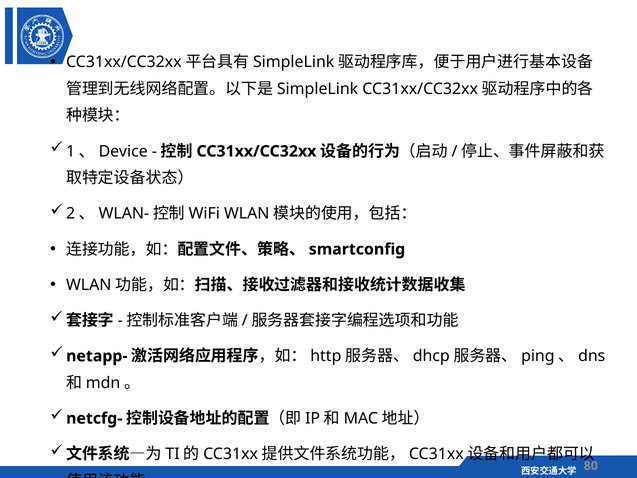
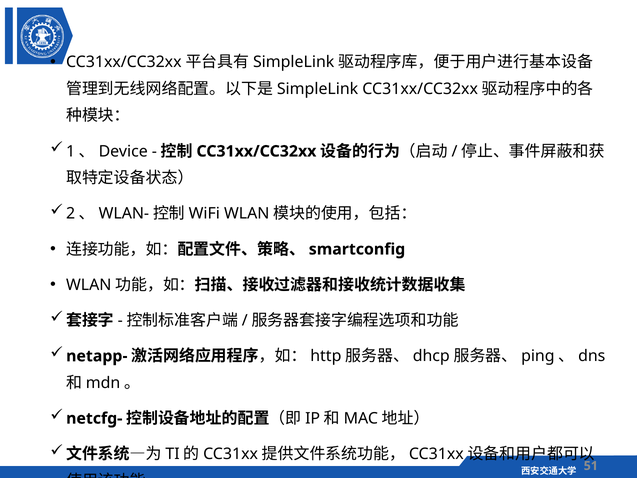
80: 80 -> 51 (591, 466)
